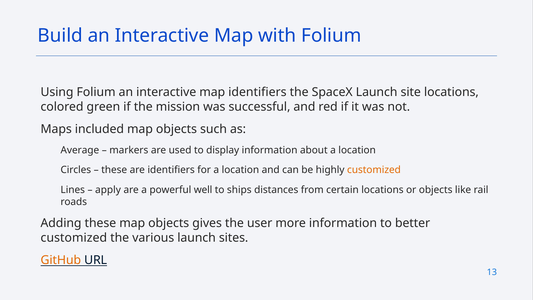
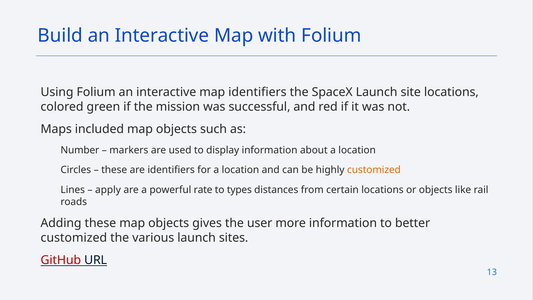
Average: Average -> Number (80, 150)
well: well -> rate (203, 190)
ships: ships -> types (239, 190)
GitHub colour: orange -> red (61, 260)
